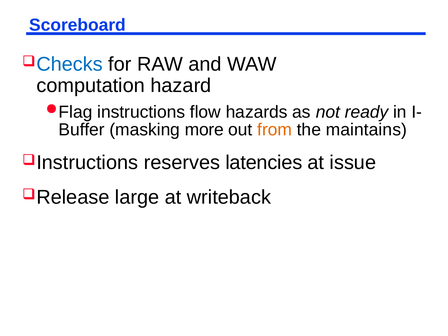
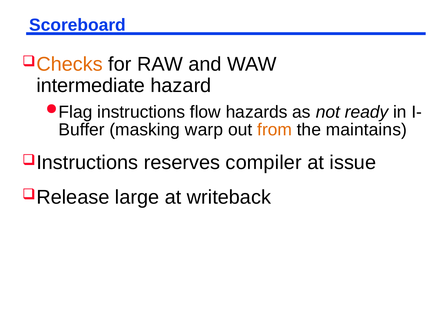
Checks colour: blue -> orange (70, 64)
computation: computation -> intermediate (91, 86)
more: more -> warp (204, 130)
latencies: latencies -> compiler (264, 163)
